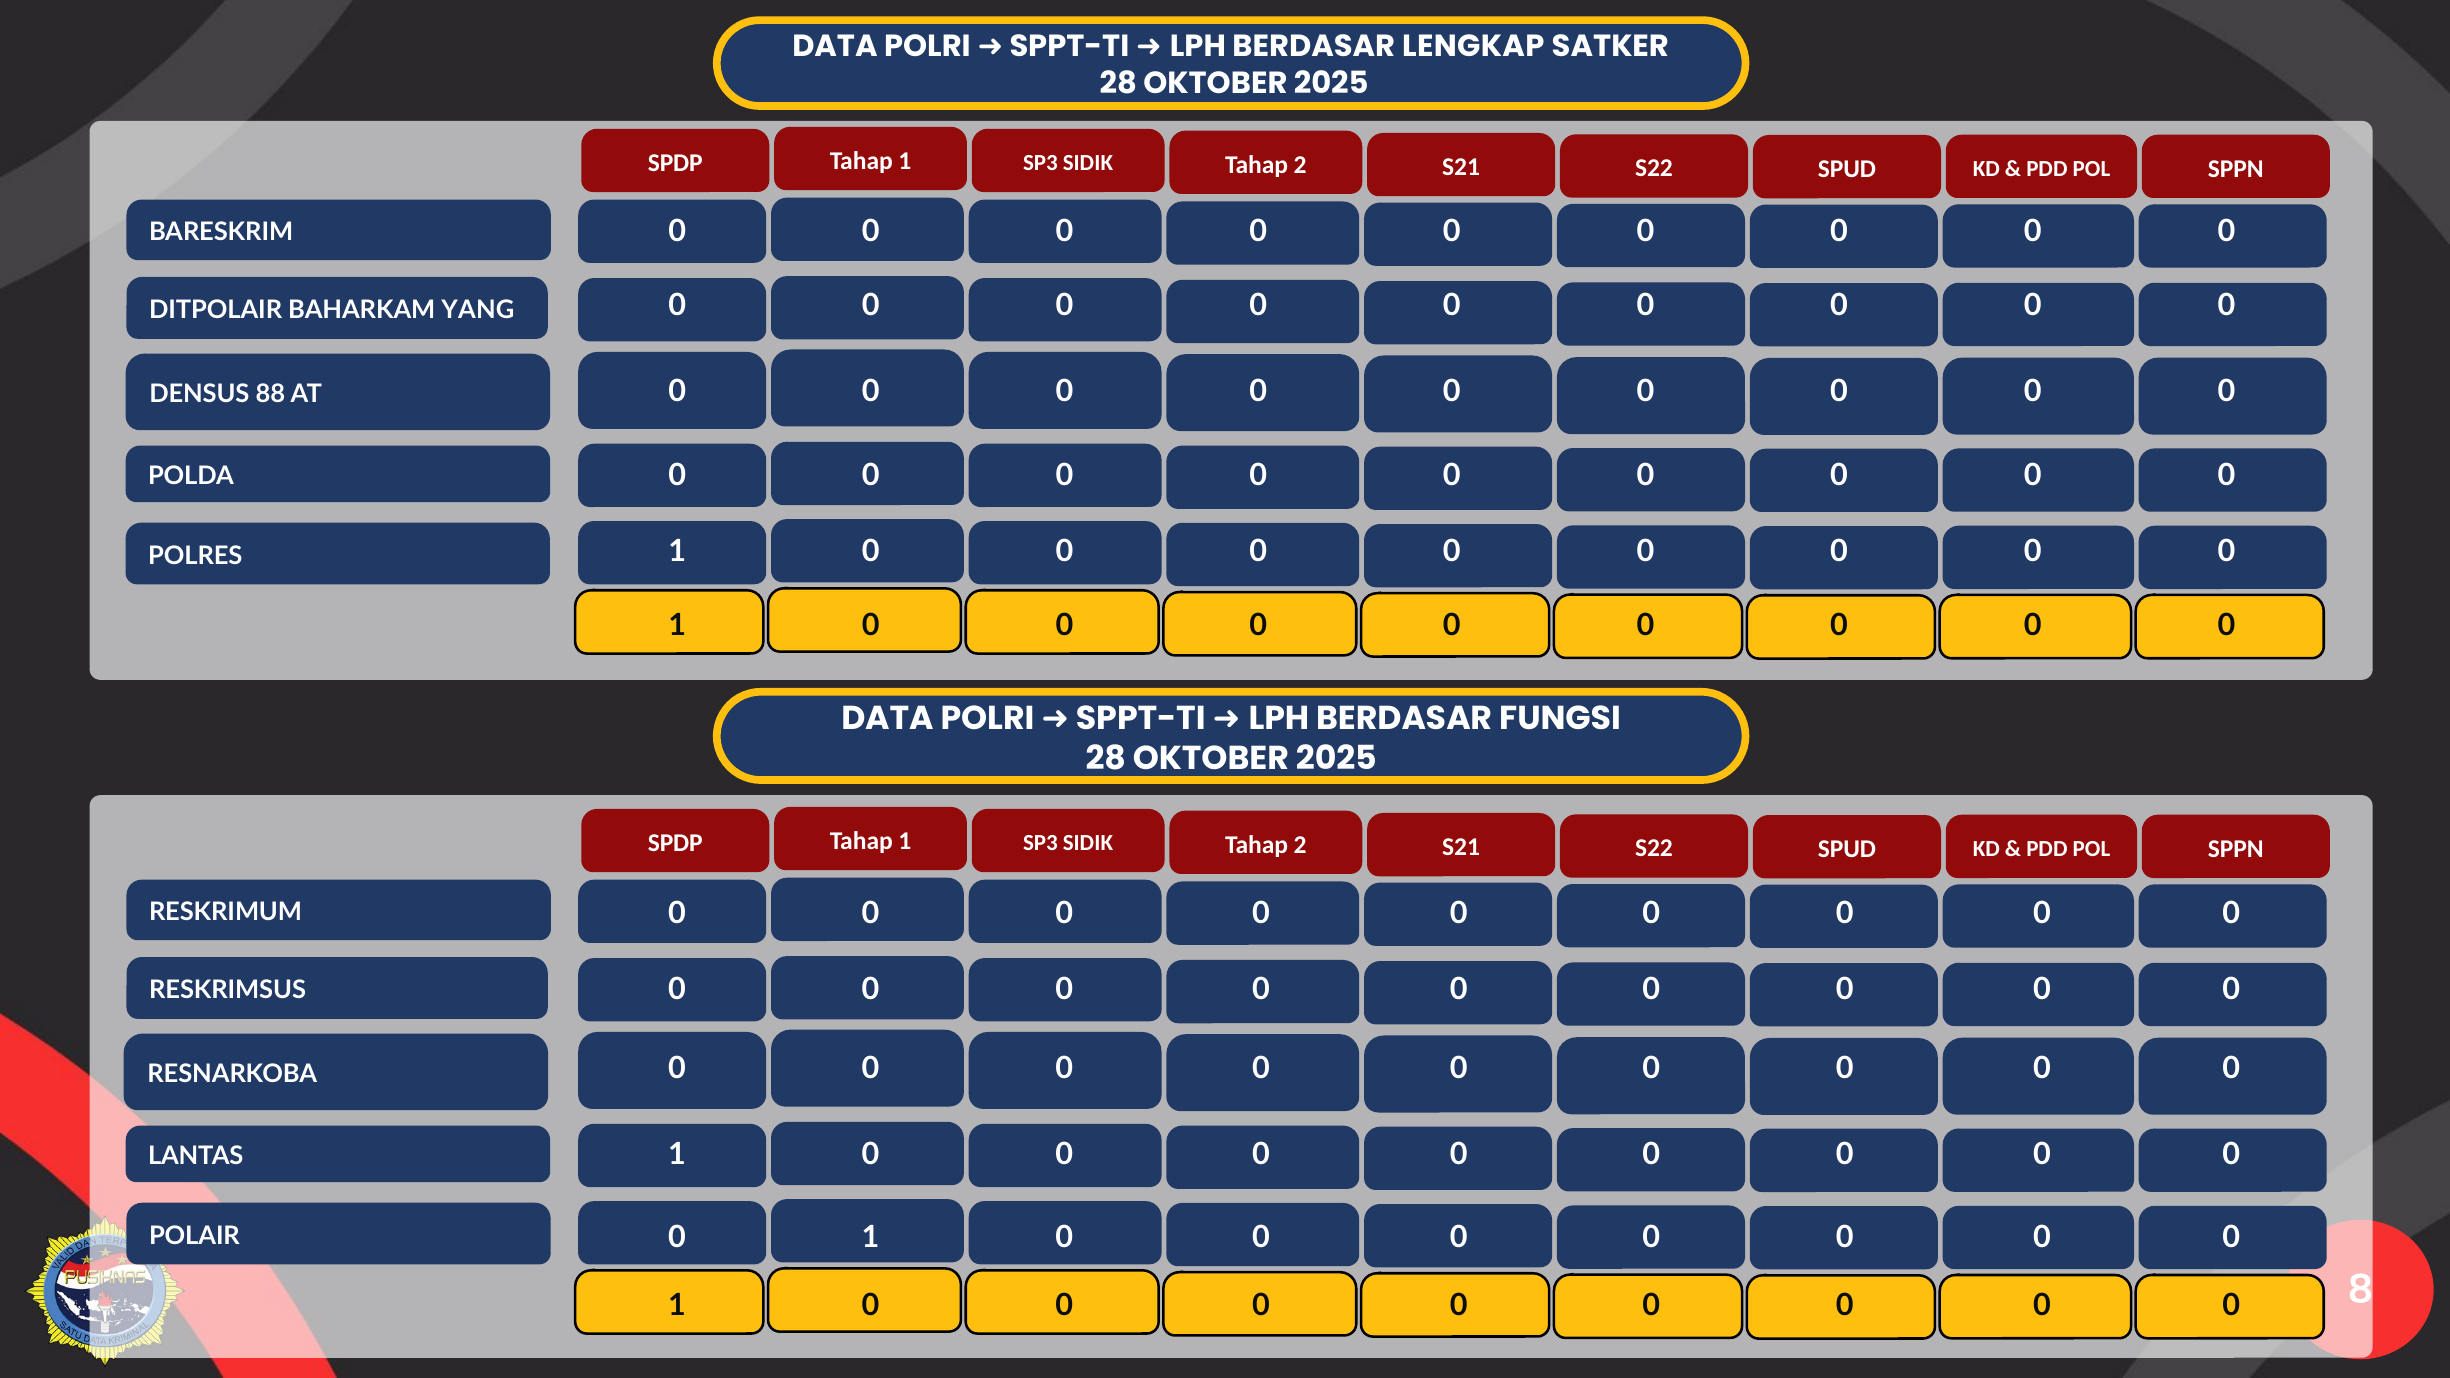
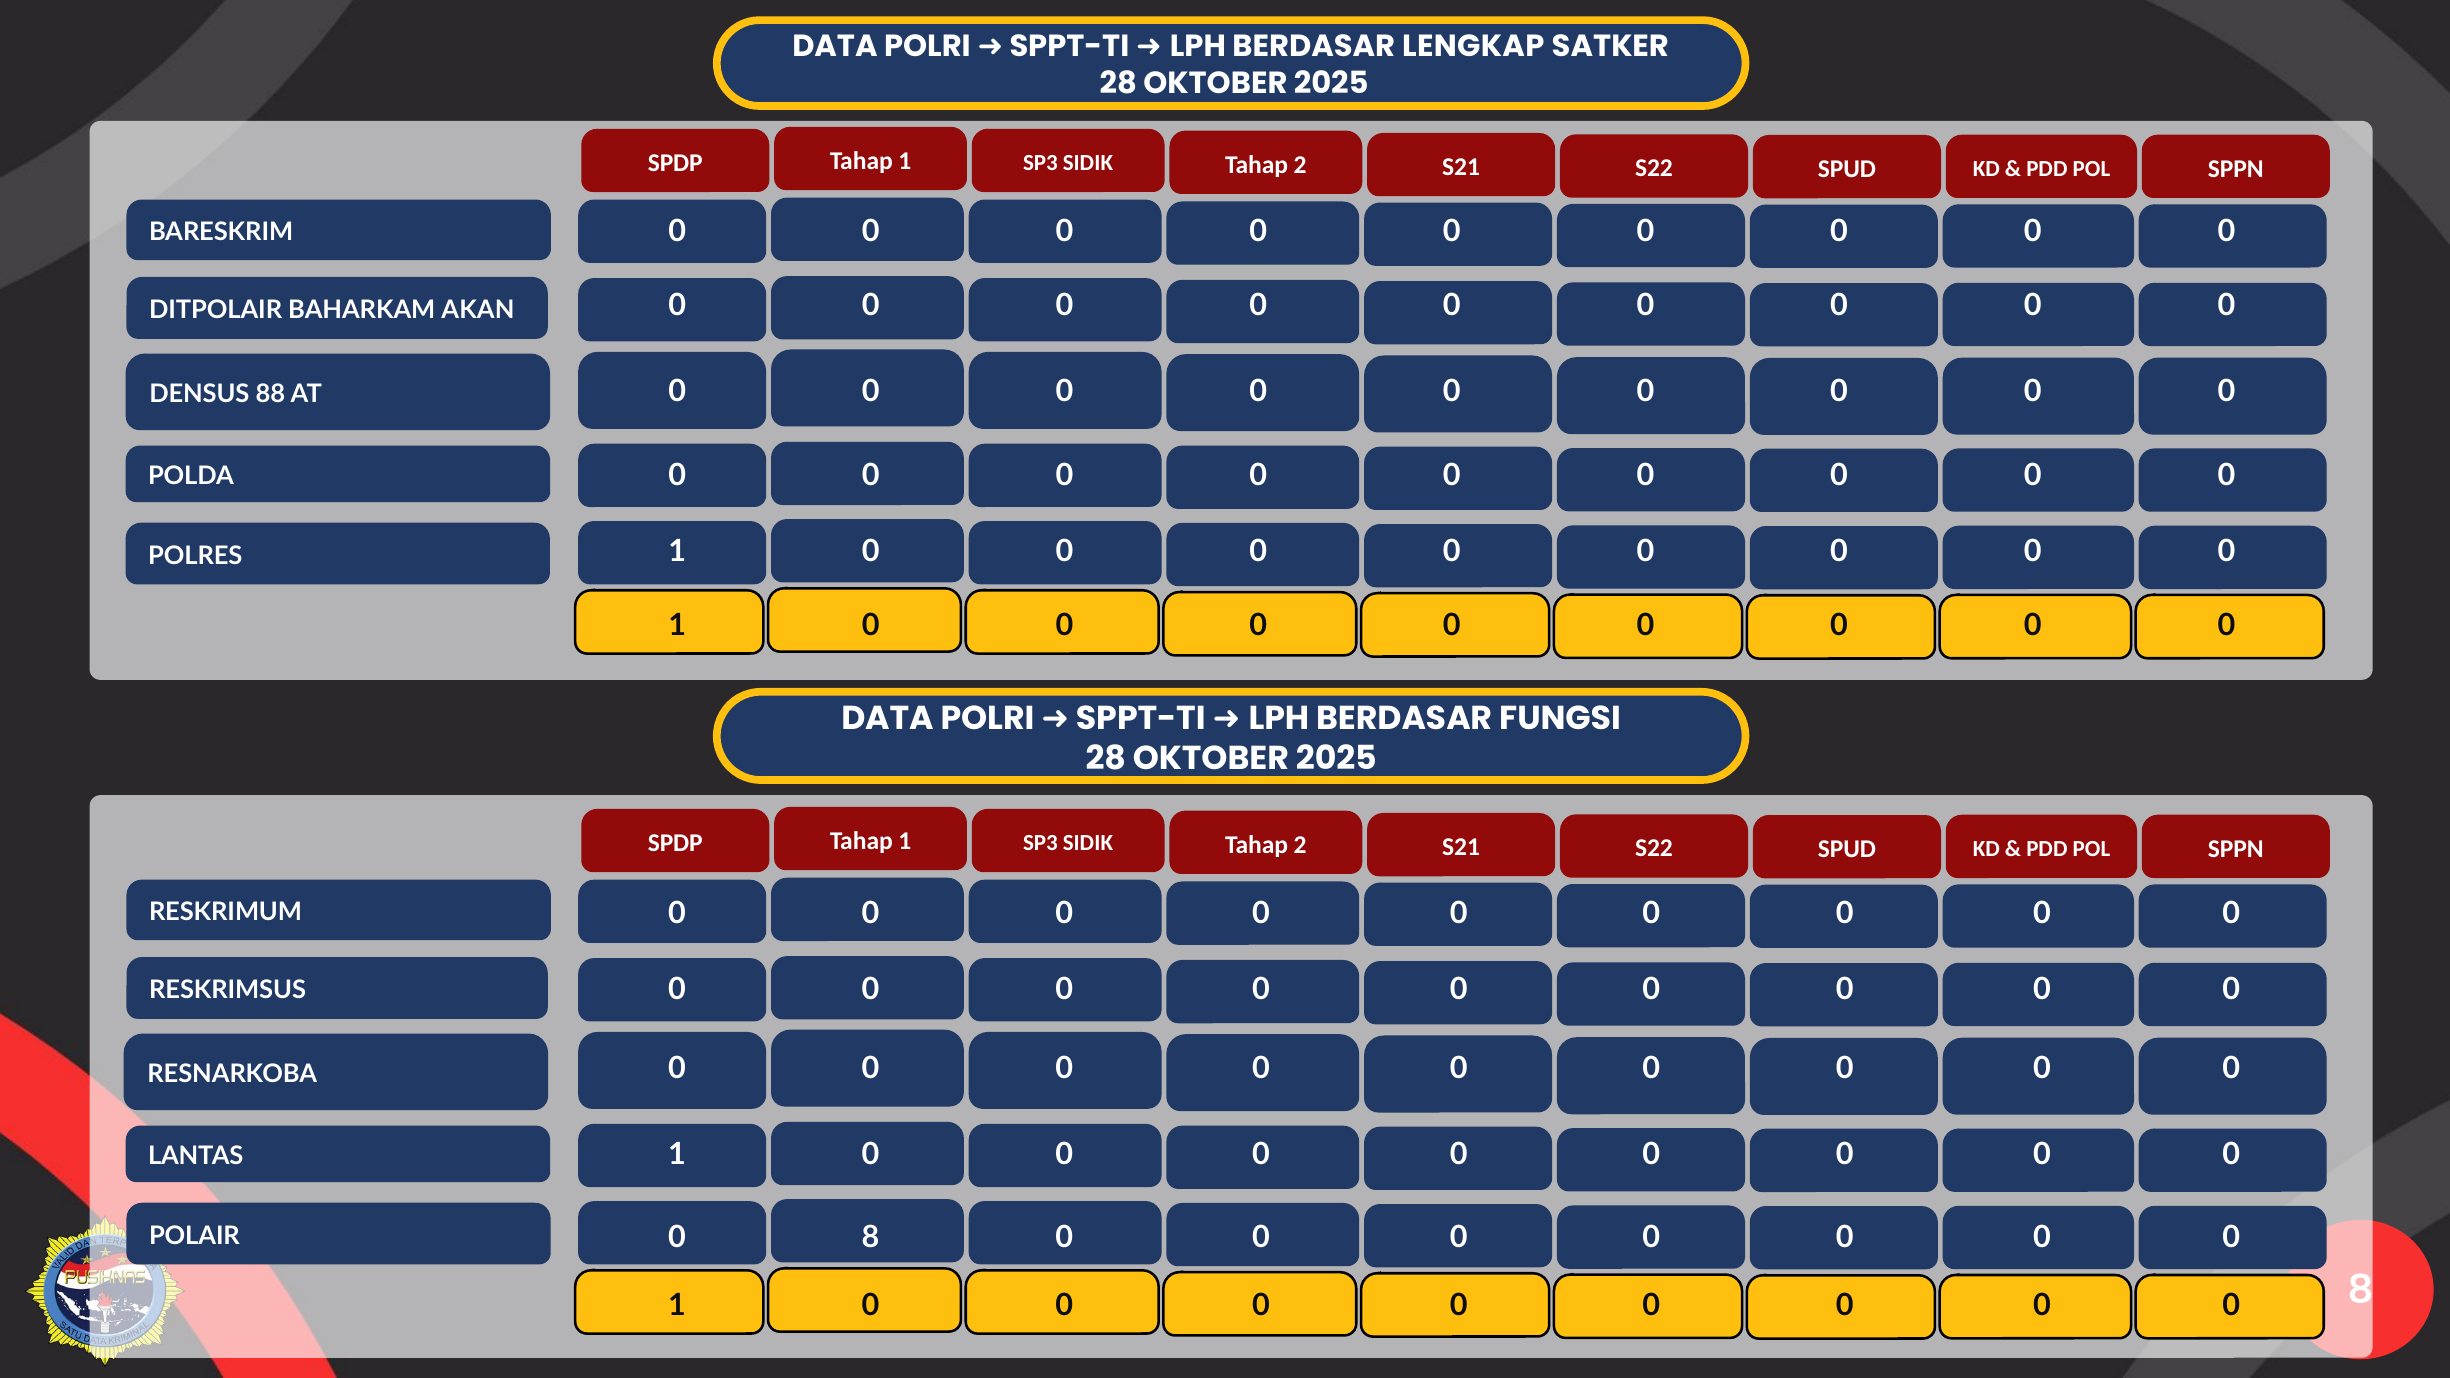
YANG: YANG -> AKAN (478, 310)
1: 1 -> 8 (871, 1238)
